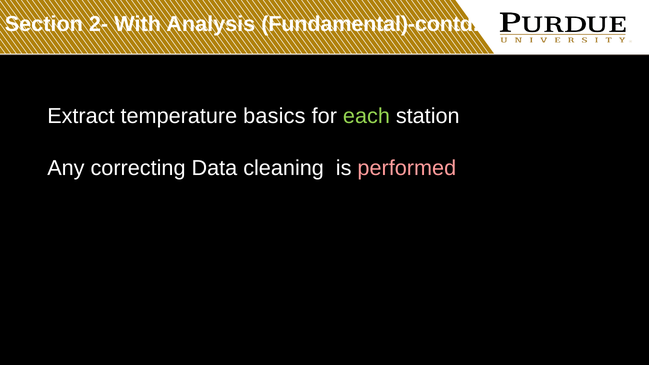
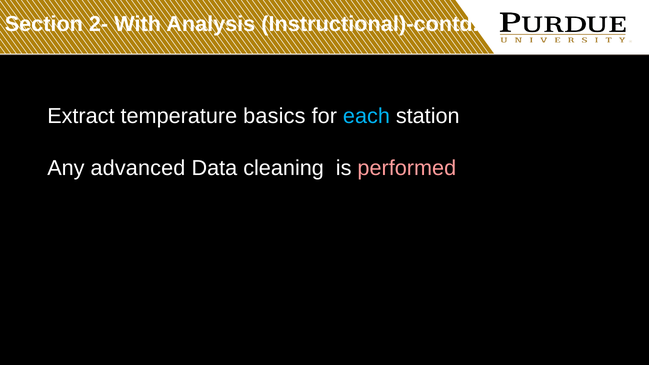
Fundamental)-contd: Fundamental)-contd -> Instructional)-contd (370, 24)
each colour: light green -> light blue (366, 116)
correcting: correcting -> advanced (138, 168)
